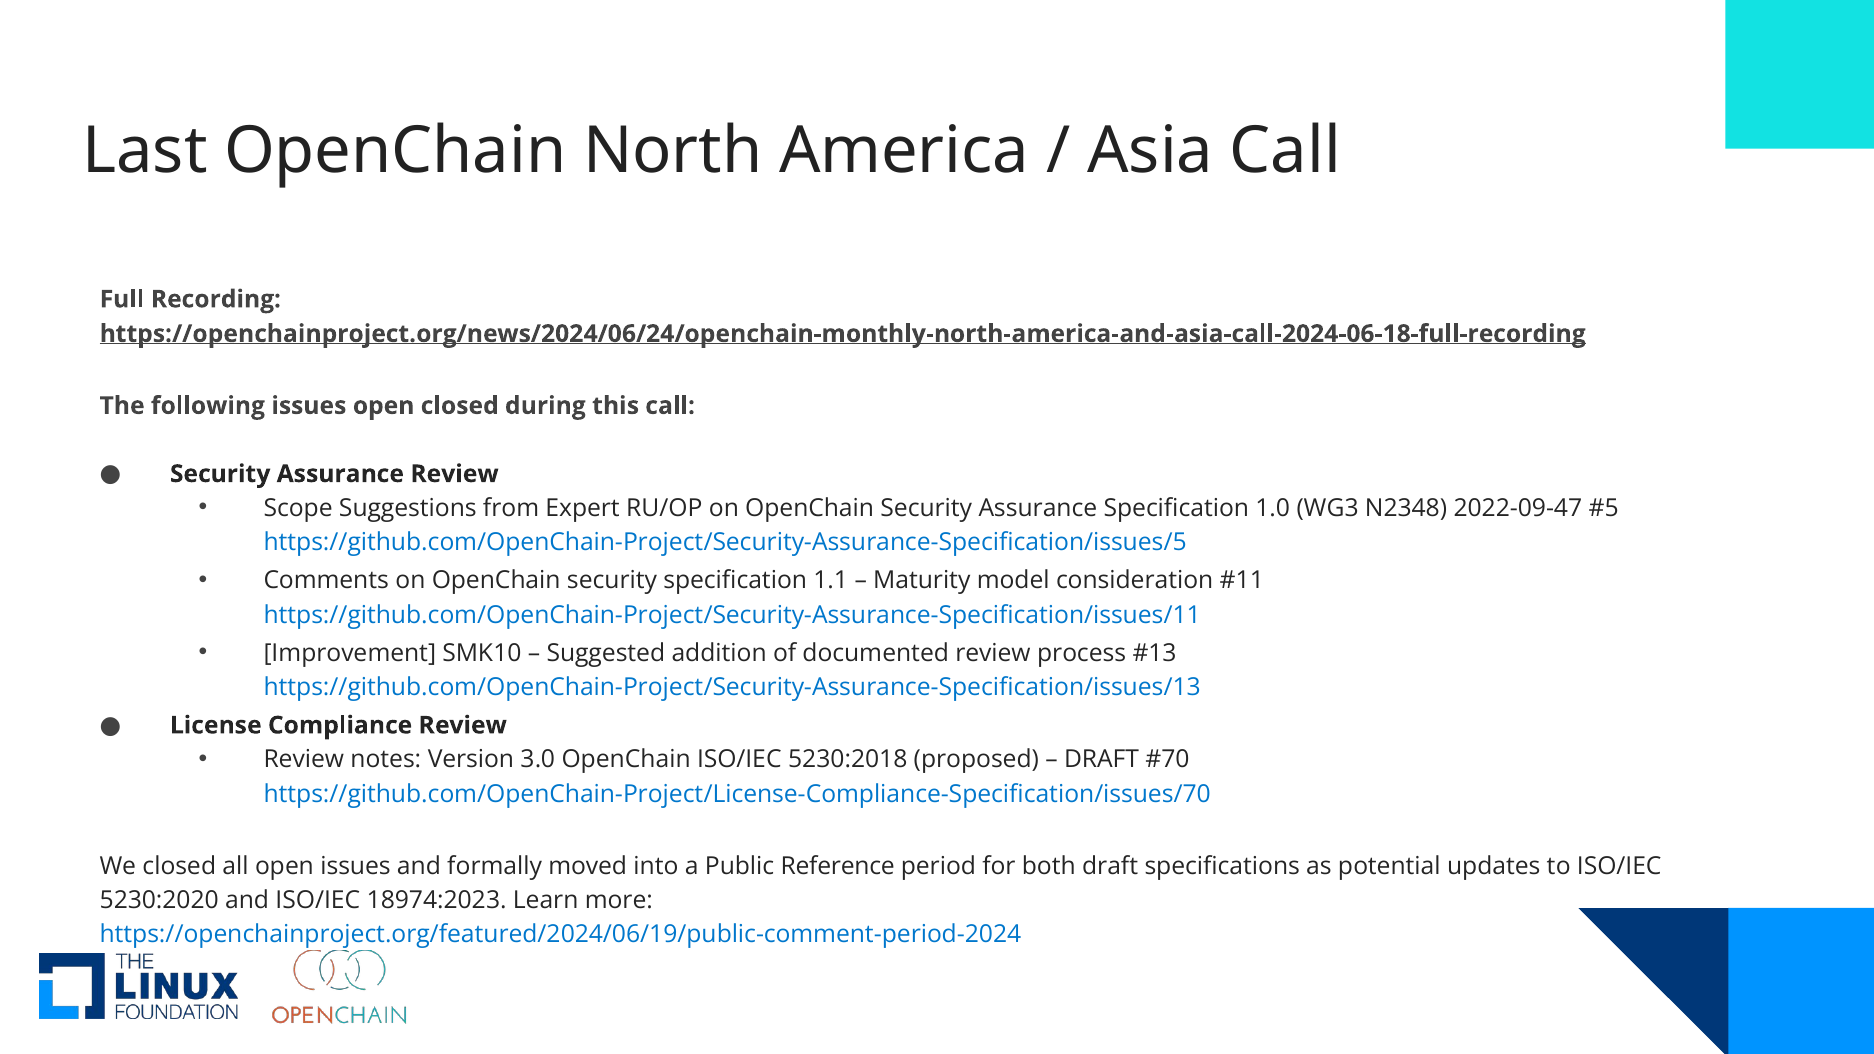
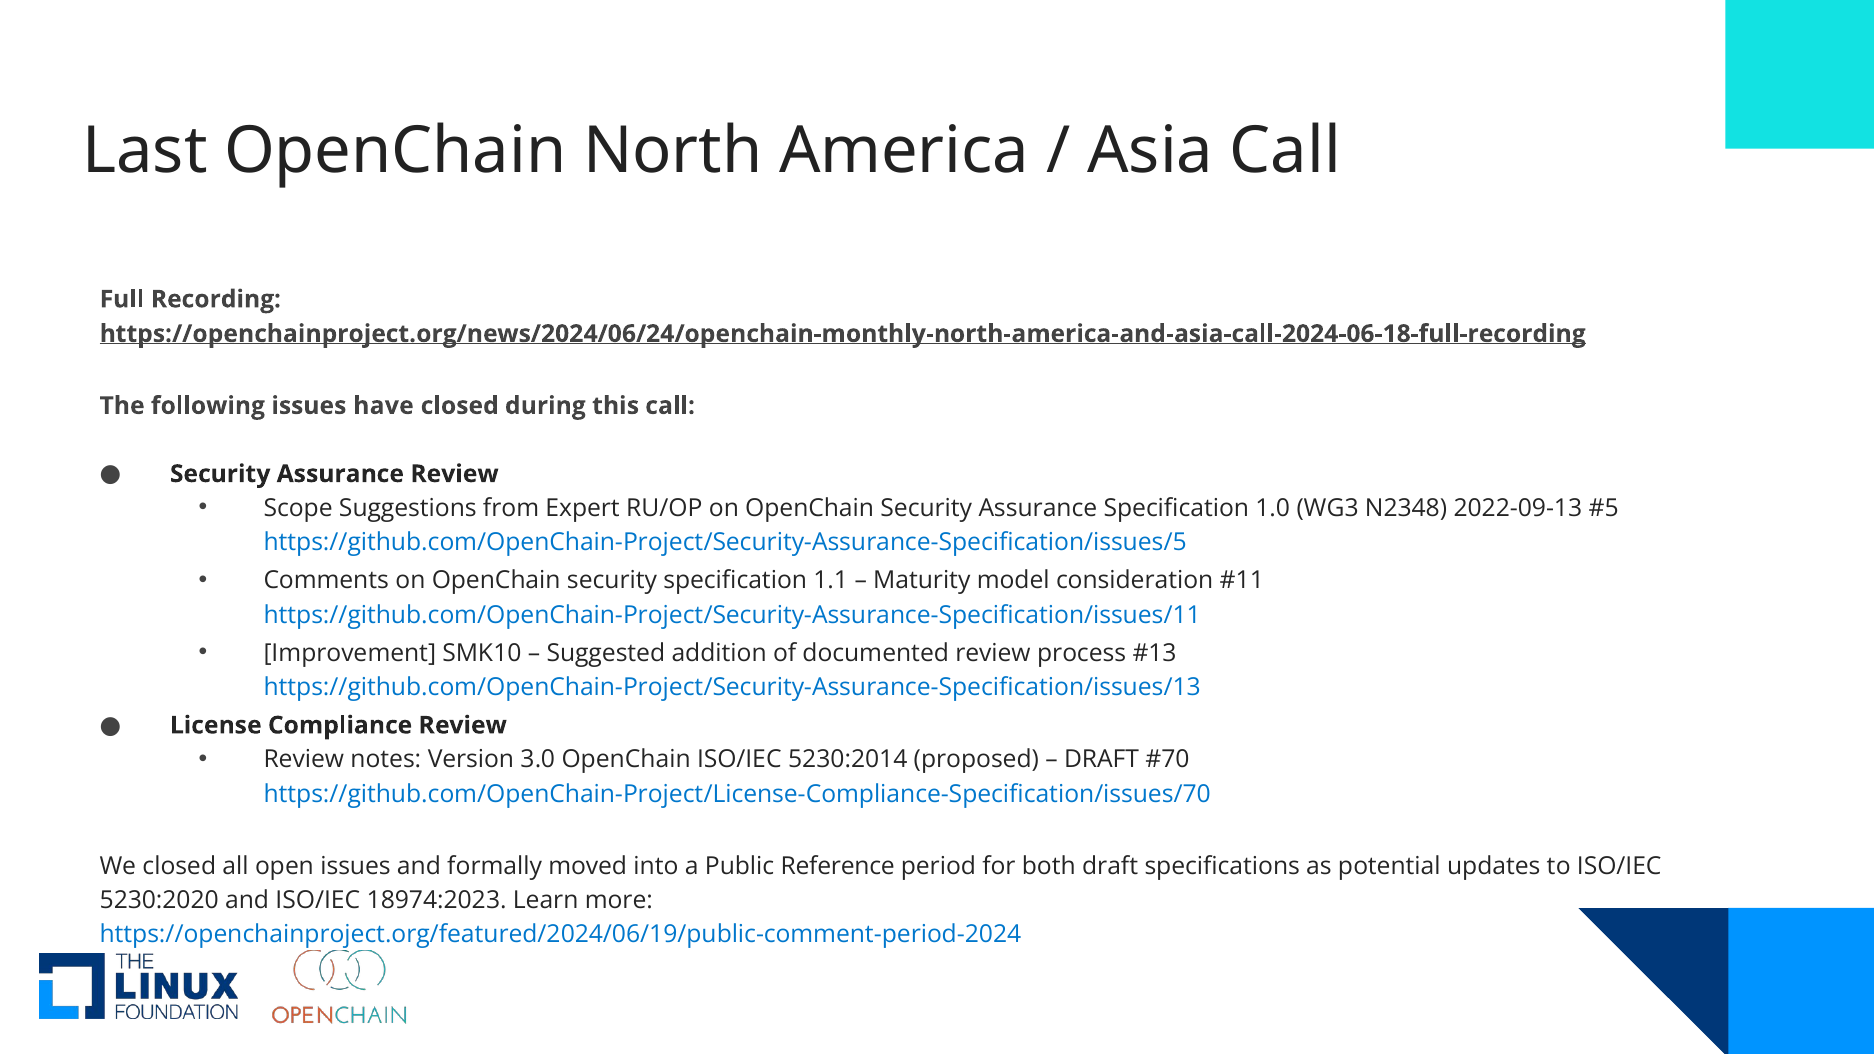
issues open: open -> have (383, 406)
2022-09-47: 2022-09-47 -> 2022-09-13 (1518, 508)
5230:2018: 5230:2018 -> 5230:2014 (848, 760)
